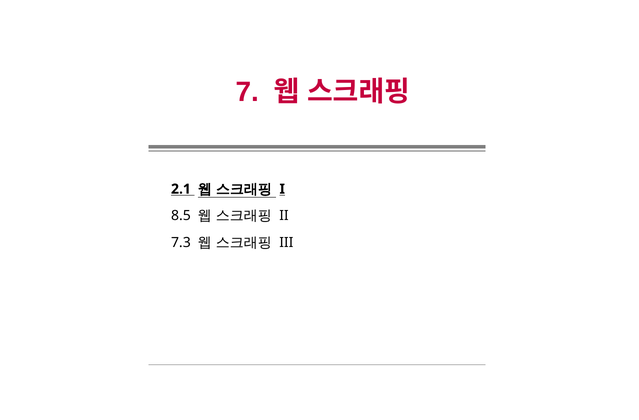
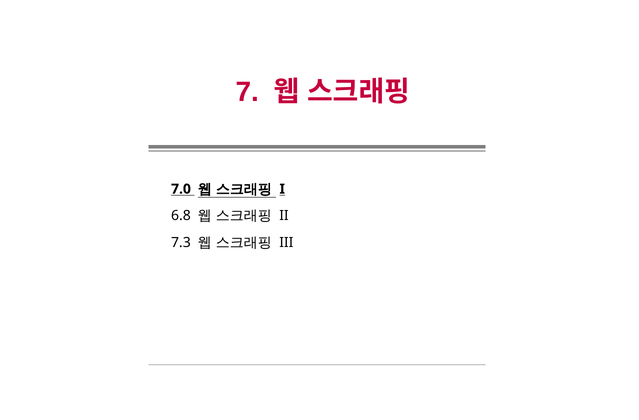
2.1: 2.1 -> 7.0 (181, 189)
8.5: 8.5 -> 6.8 (181, 216)
